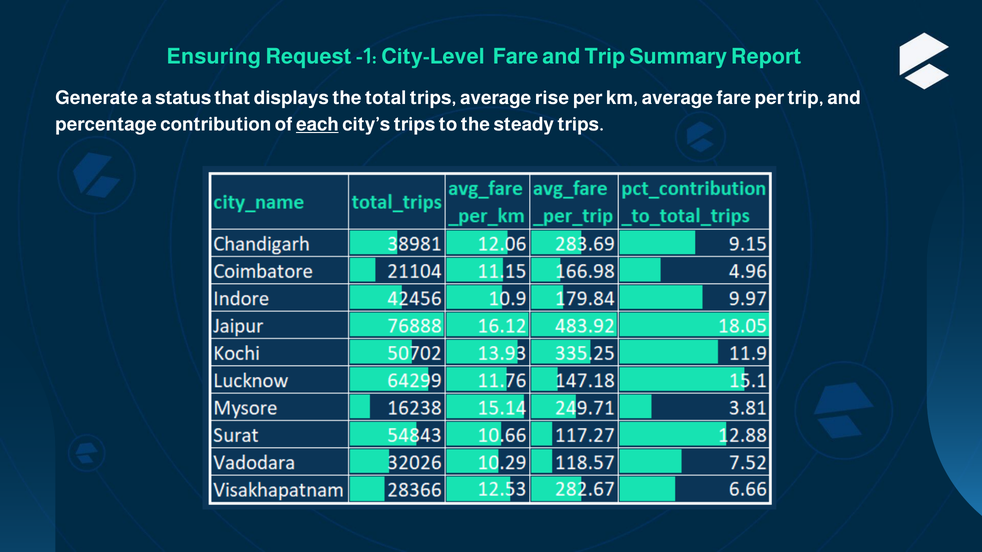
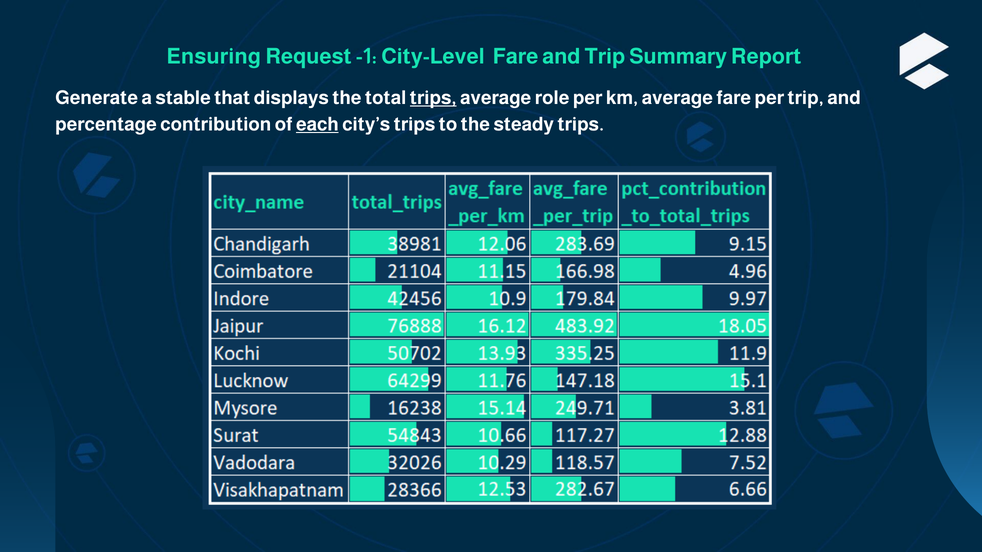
status: status -> stable (183, 98)
trips underline: none -> present (433, 98)
rise: rise -> role (552, 98)
